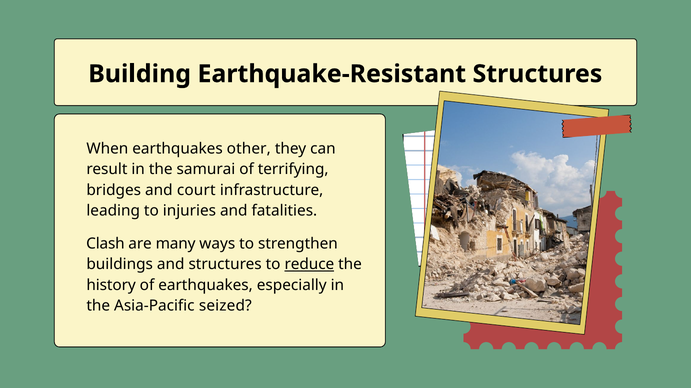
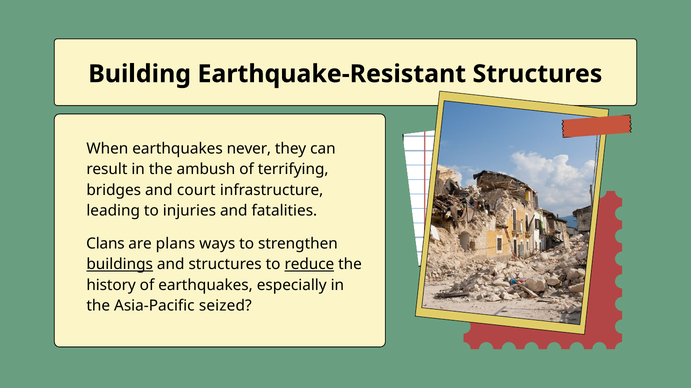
other: other -> never (249, 149)
samurai: samurai -> ambush (206, 170)
Clash: Clash -> Clans (105, 244)
many: many -> plans (175, 244)
buildings underline: none -> present (120, 265)
